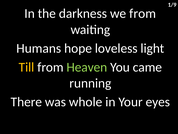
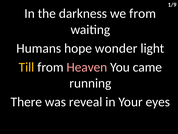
loveless: loveless -> wonder (116, 48)
Heaven colour: light green -> pink (87, 67)
whole: whole -> reveal (86, 102)
